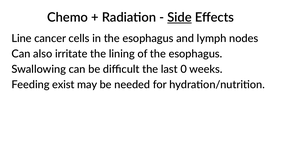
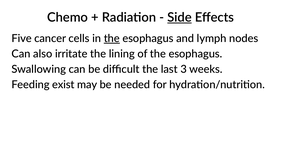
Line: Line -> Five (22, 38)
the underline: none -> present (112, 38)
0: 0 -> 3 (184, 69)
